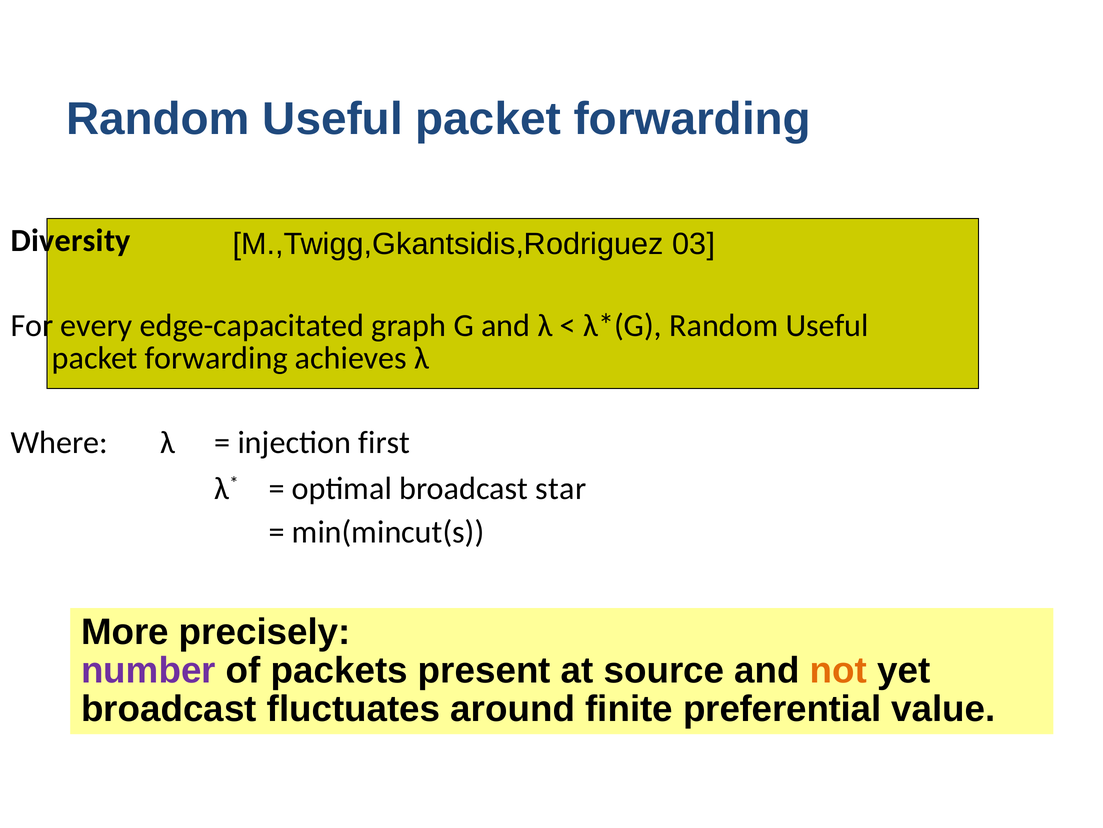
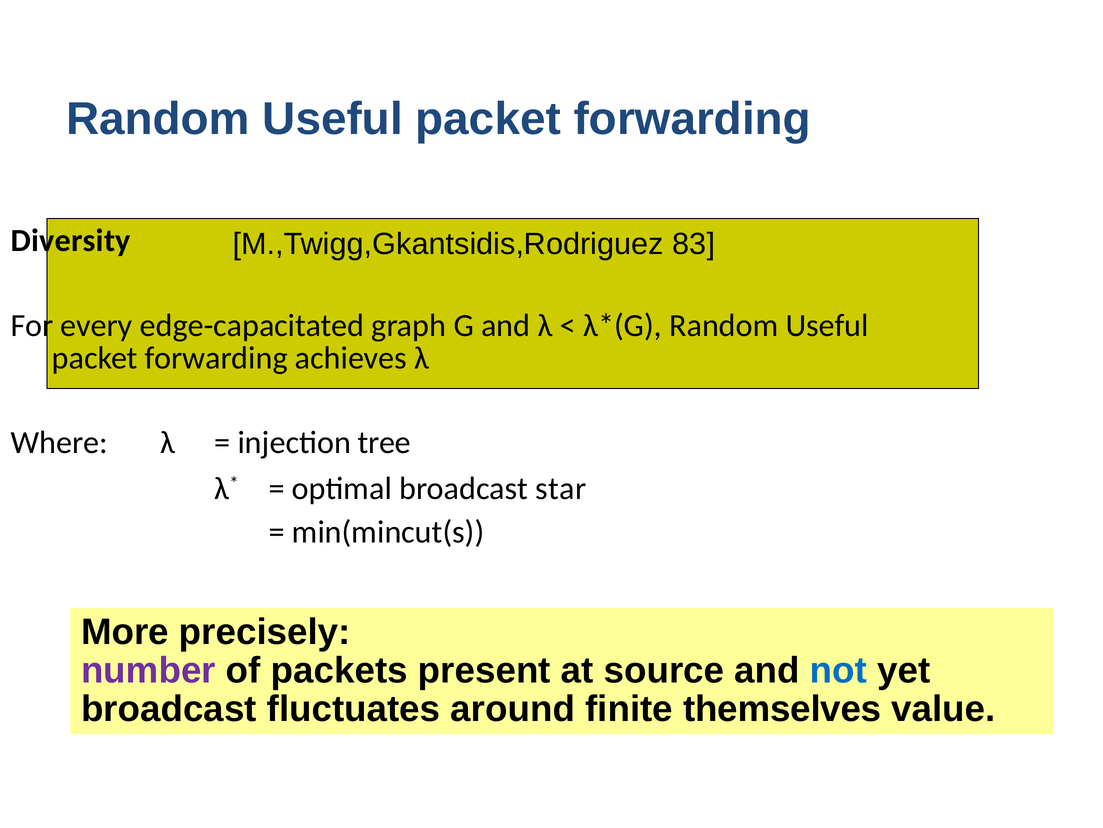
03: 03 -> 83 (694, 244)
first: first -> tree (384, 442)
not colour: orange -> blue (839, 670)
preferential: preferential -> themselves (782, 708)
